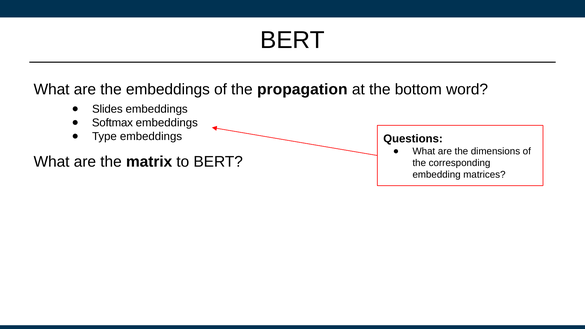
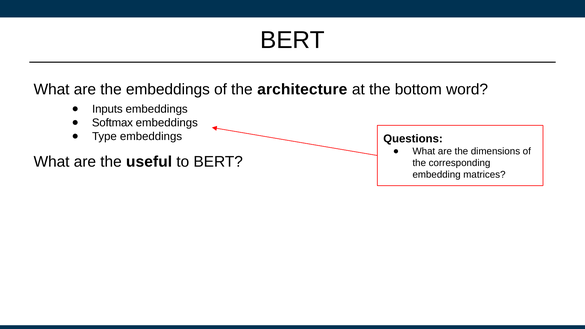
propagation: propagation -> architecture (302, 89)
Slides: Slides -> Inputs (107, 109)
matrix: matrix -> useful (149, 162)
